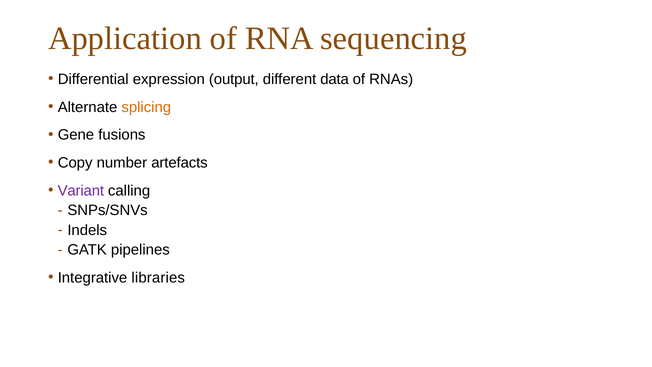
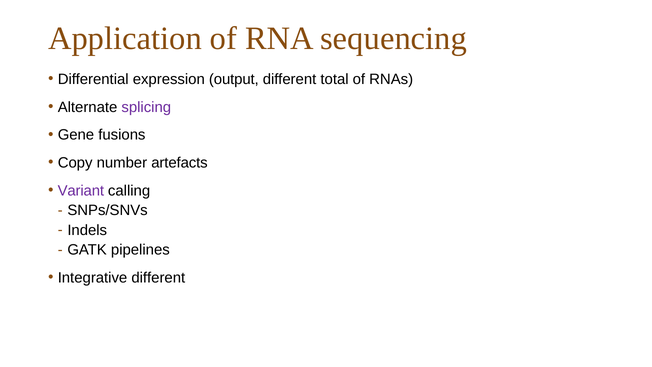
data: data -> total (335, 79)
splicing colour: orange -> purple (146, 107)
Integrative libraries: libraries -> different (158, 278)
